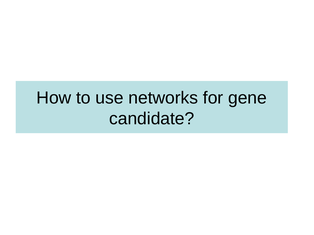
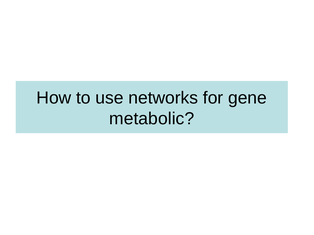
candidate: candidate -> metabolic (152, 119)
